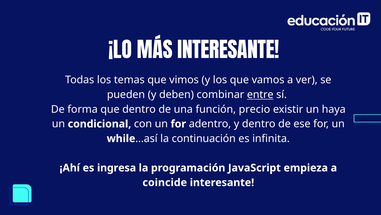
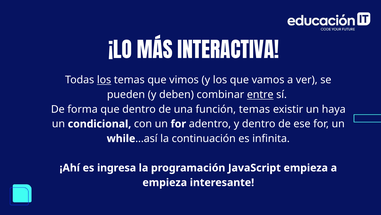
MÁS INTERESANTE: INTERESANTE -> INTERACTIVA (228, 51)
los underline: none -> present (104, 80)
función precio: precio -> temas (254, 109)
coincide: coincide -> empieza (165, 182)
